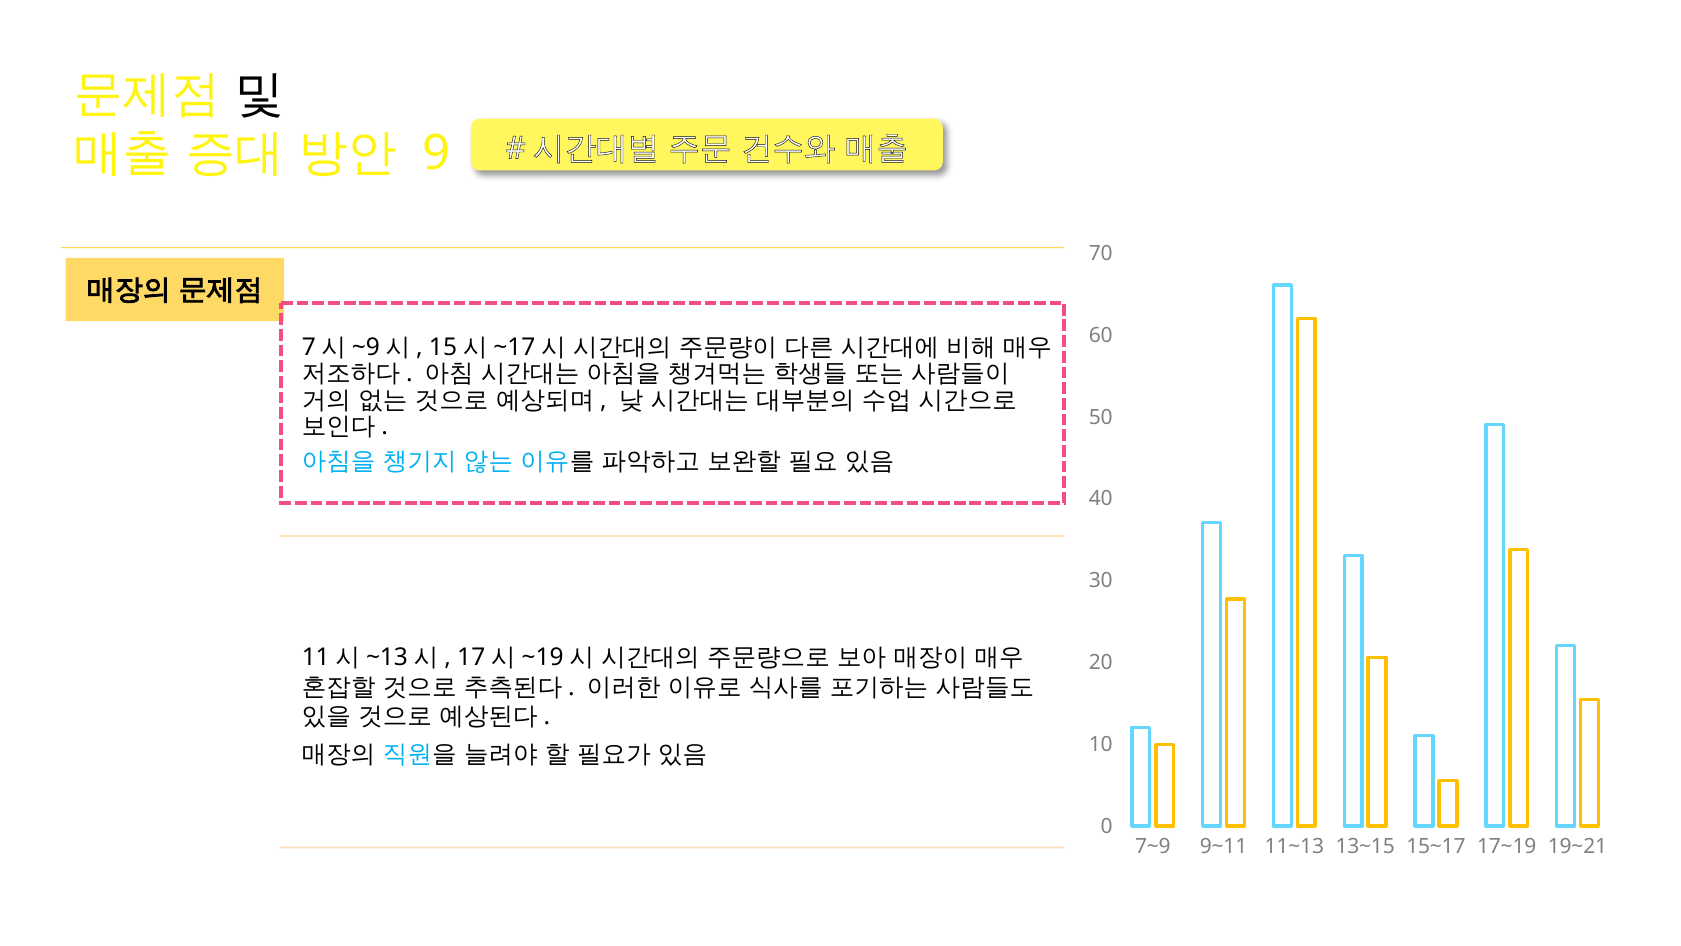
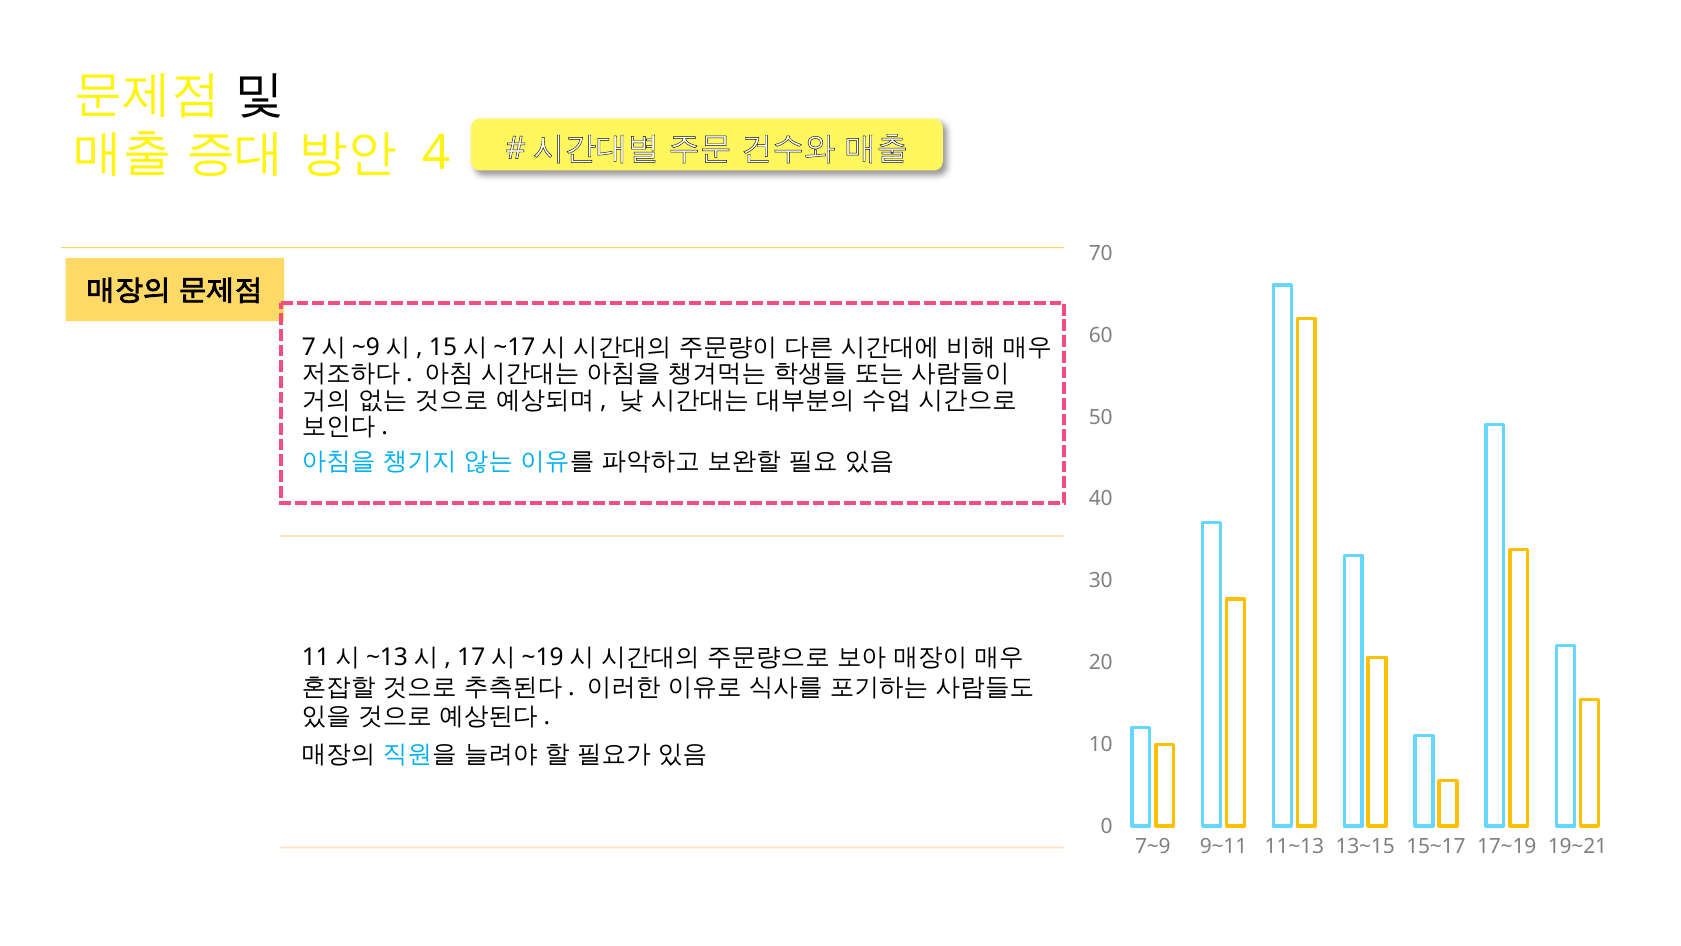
9: 9 -> 4 (437, 153)
